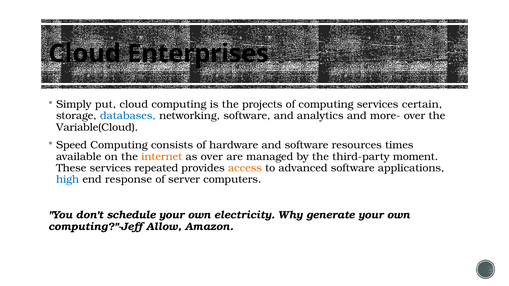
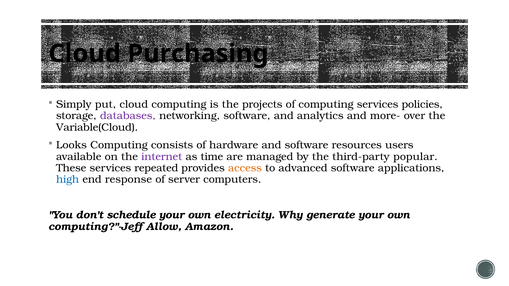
Enterprises: Enterprises -> Purchasing (198, 54)
certain: certain -> policies (422, 104)
databases colour: blue -> purple (128, 116)
Speed: Speed -> Looks (71, 145)
times: times -> users (399, 145)
internet colour: orange -> purple (162, 157)
as over: over -> time (212, 157)
moment: moment -> popular (415, 157)
